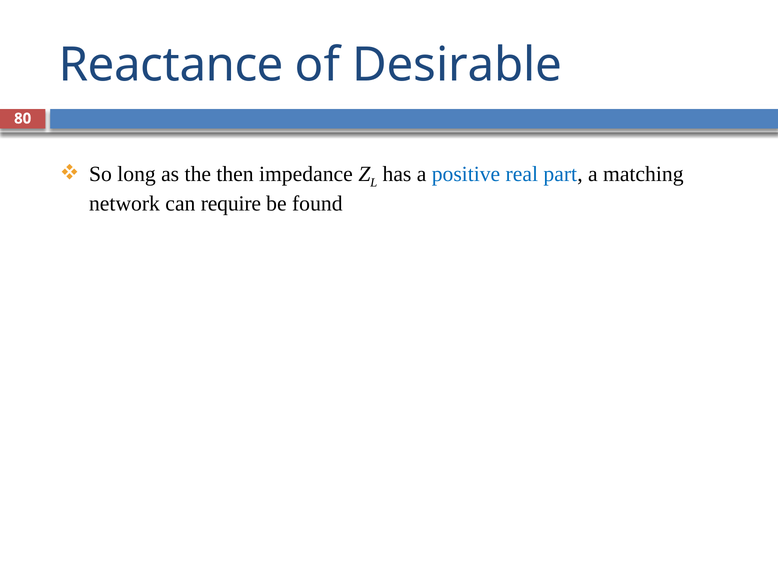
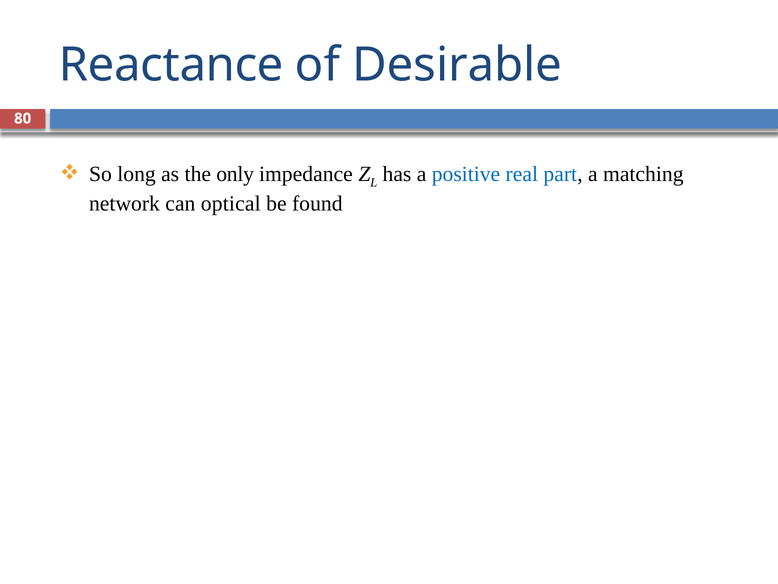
then: then -> only (235, 174)
require: require -> optical (231, 204)
